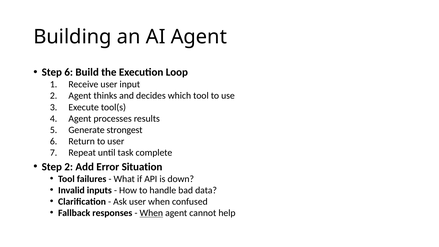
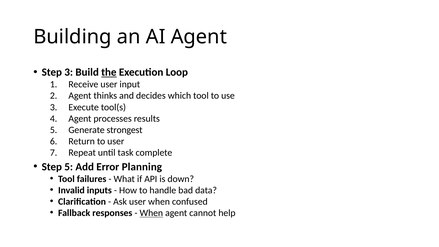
Step 6: 6 -> 3 (69, 72)
the underline: none -> present (109, 72)
Step 2: 2 -> 5 (69, 167)
Situation: Situation -> Planning (142, 167)
